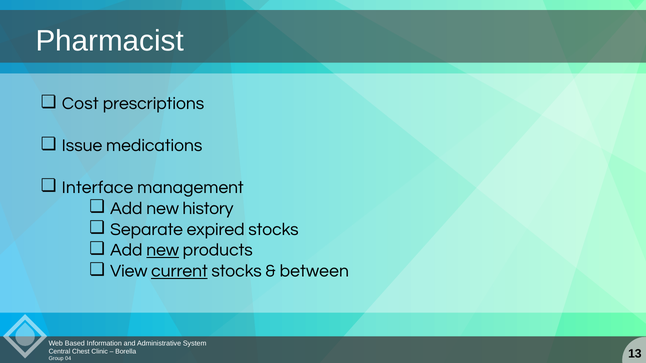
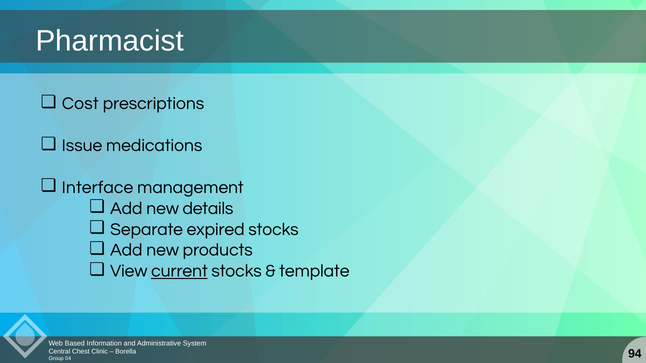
history: history -> details (208, 208)
new underline: present -> none (163, 250)
between: between -> template (314, 271)
13: 13 -> 94 (635, 354)
